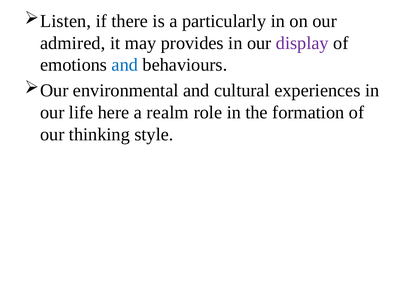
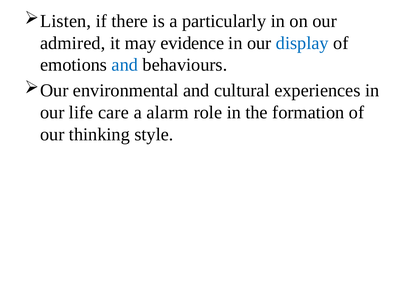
provides: provides -> evidence (192, 43)
display colour: purple -> blue (302, 43)
here: here -> care (113, 112)
realm: realm -> alarm (168, 112)
